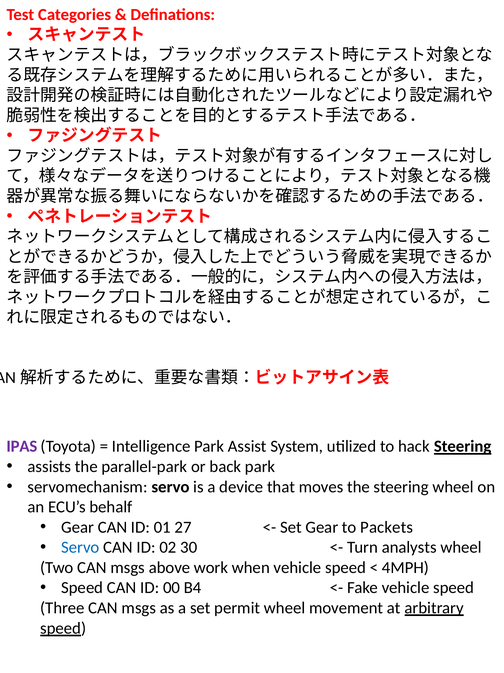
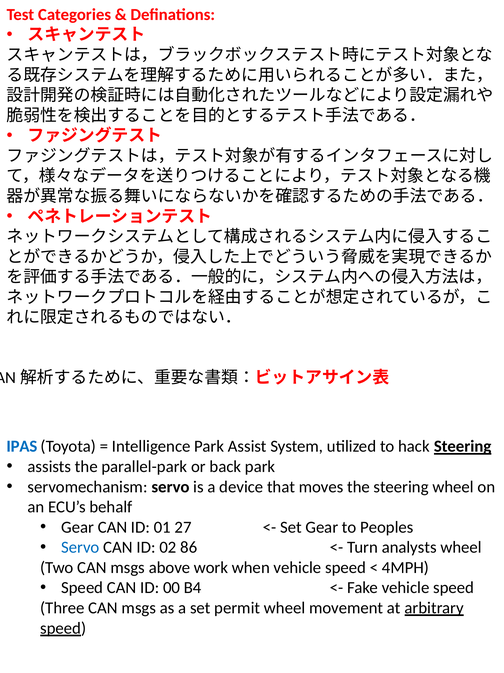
IPAS colour: purple -> blue (22, 446)
Packets: Packets -> Peoples (387, 526)
30: 30 -> 86 (189, 547)
